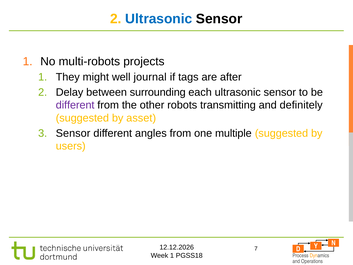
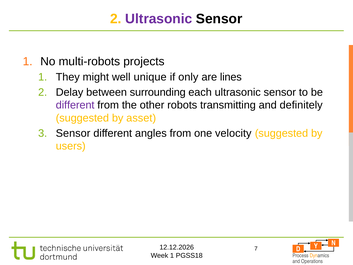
Ultrasonic colour: blue -> purple (159, 19)
journal: journal -> unique (150, 77)
tags: tags -> only (188, 77)
after: after -> lines (231, 77)
multiple: multiple -> velocity (233, 133)
